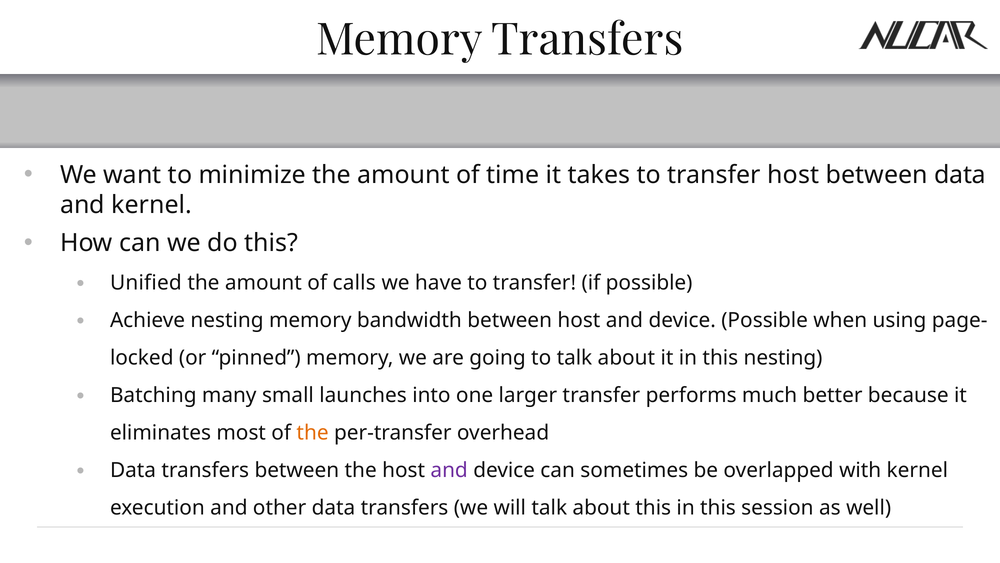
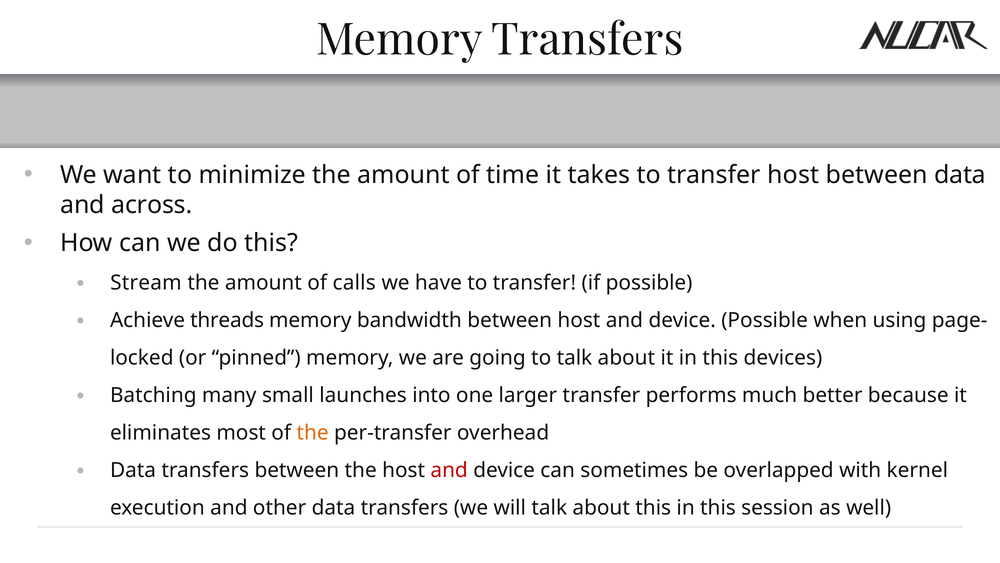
and kernel: kernel -> across (152, 205)
Unified: Unified -> Stream (146, 283)
Achieve nesting: nesting -> threads (227, 320)
this nesting: nesting -> devices (783, 358)
and colour: purple -> red (449, 470)
